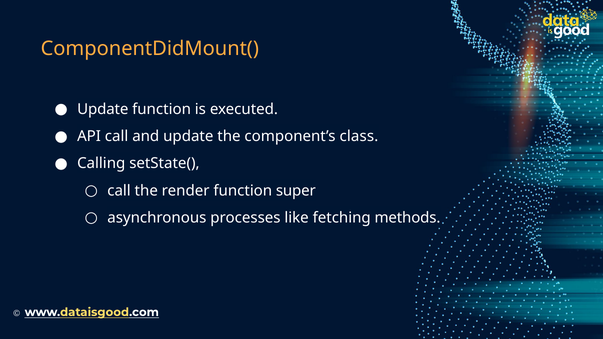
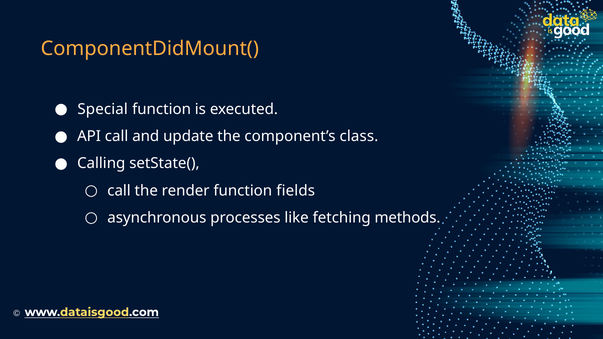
Update: Update -> Special (103, 109)
super: super -> fields (296, 191)
